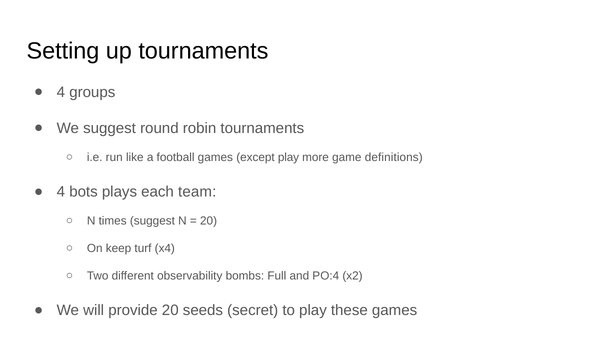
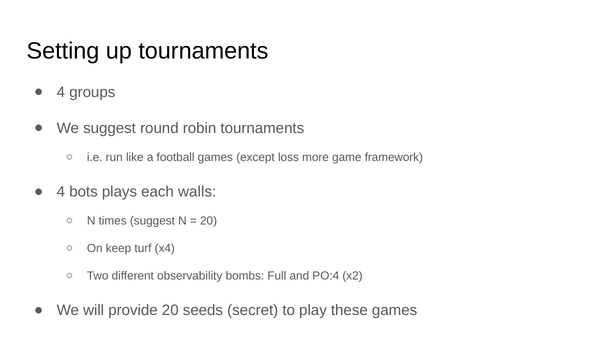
except play: play -> loss (288, 158)
definitions: definitions -> framework (394, 158)
team: team -> walls (197, 192)
